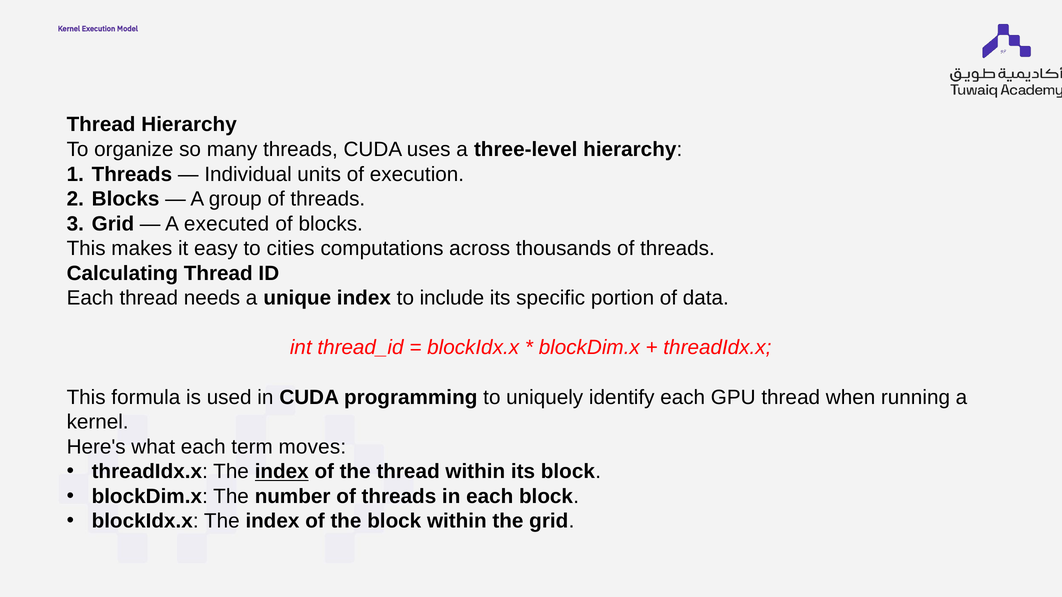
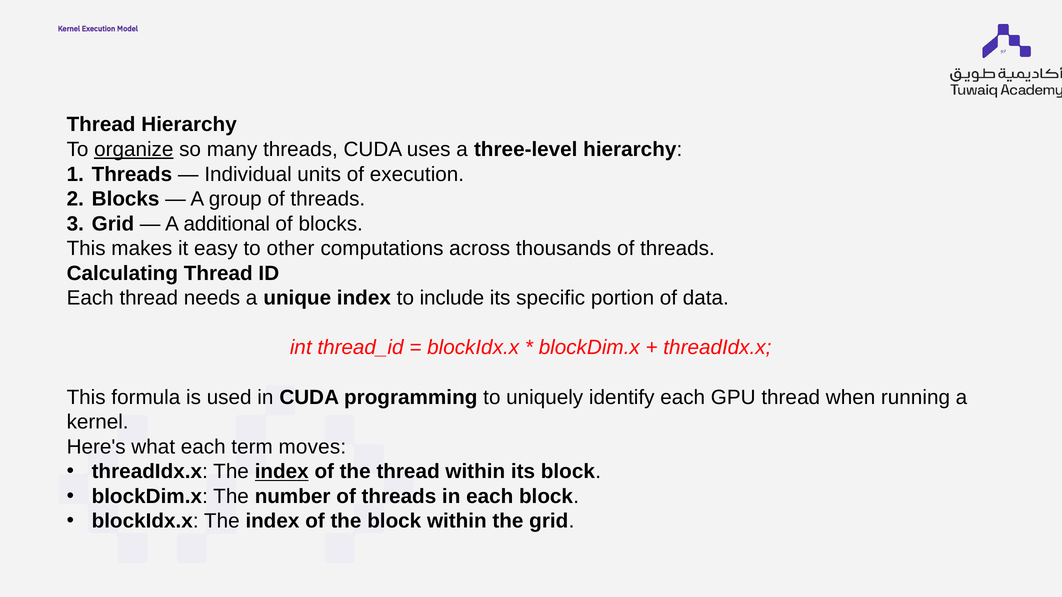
organize underline: none -> present (134, 150)
executed: executed -> additional (227, 224)
cities: cities -> other (291, 249)
